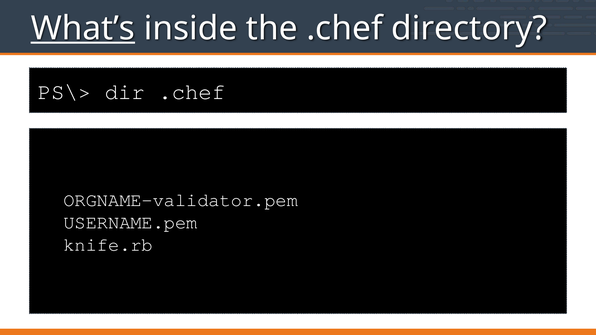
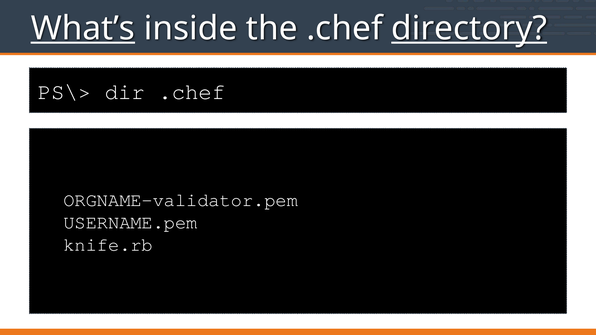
directory underline: none -> present (469, 28)
